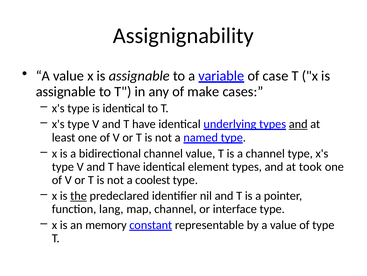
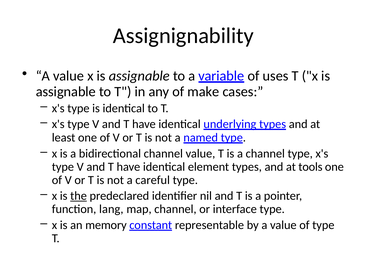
case: case -> uses (276, 76)
and underline: present -> none (298, 124)
took: took -> tools (310, 166)
coolest: coolest -> careful (153, 180)
